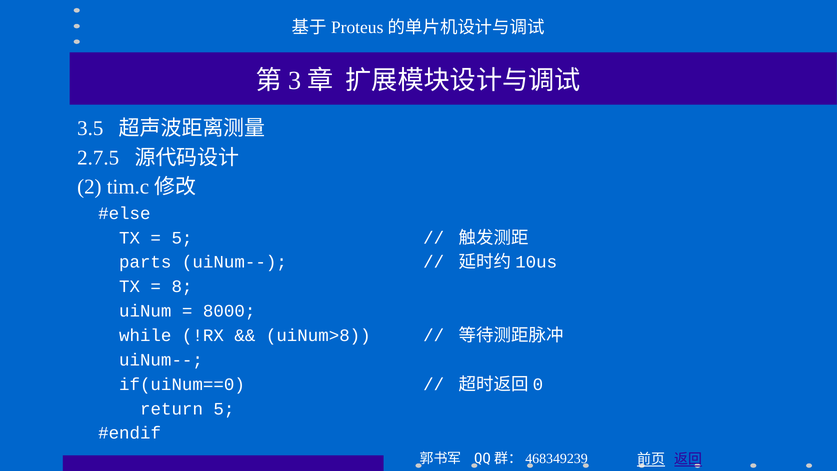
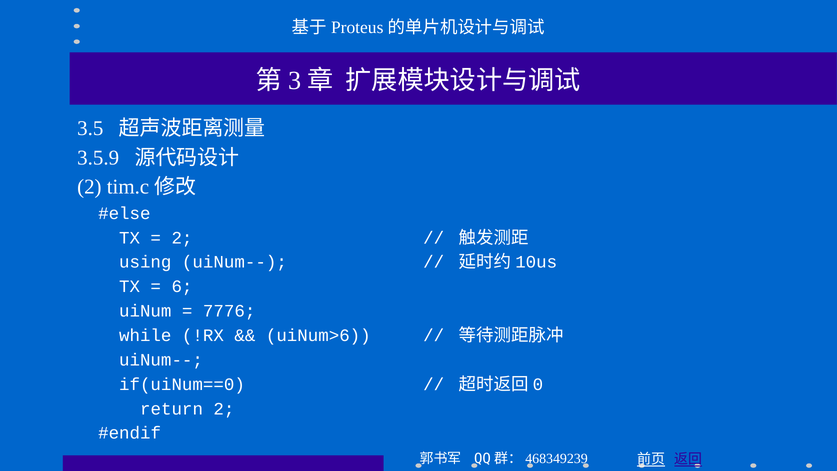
2.7.5: 2.7.5 -> 3.5.9 (98, 158)
5: 5 -> 2 (182, 238)
parts: parts -> using (145, 262)
8: 8 -> 6 (182, 286)
8000: 8000 -> 7776 (229, 311)
uiNum>8: uiNum>8 -> uiNum>6 (318, 335)
return 5: 5 -> 2 (224, 409)
